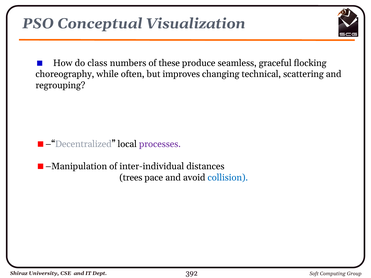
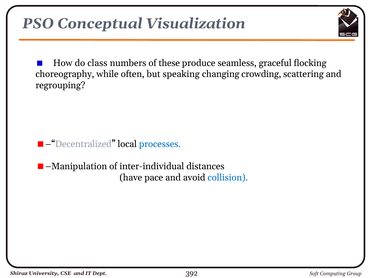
improves: improves -> speaking (181, 74)
technical: technical -> crowding (261, 74)
processes colour: purple -> blue (160, 144)
trees: trees -> have (131, 178)
